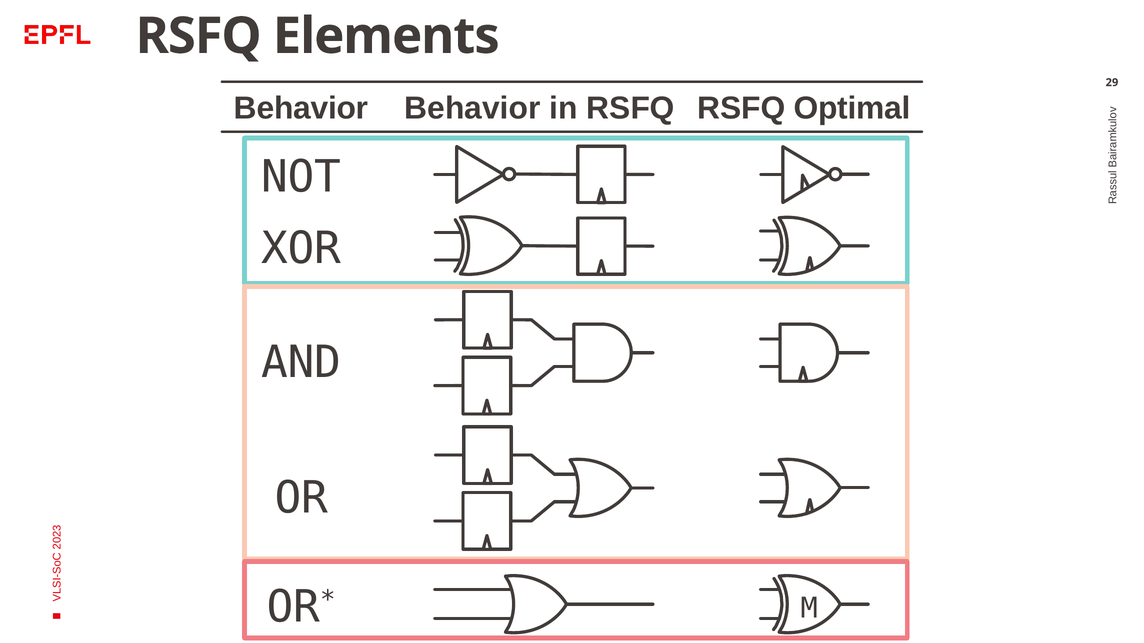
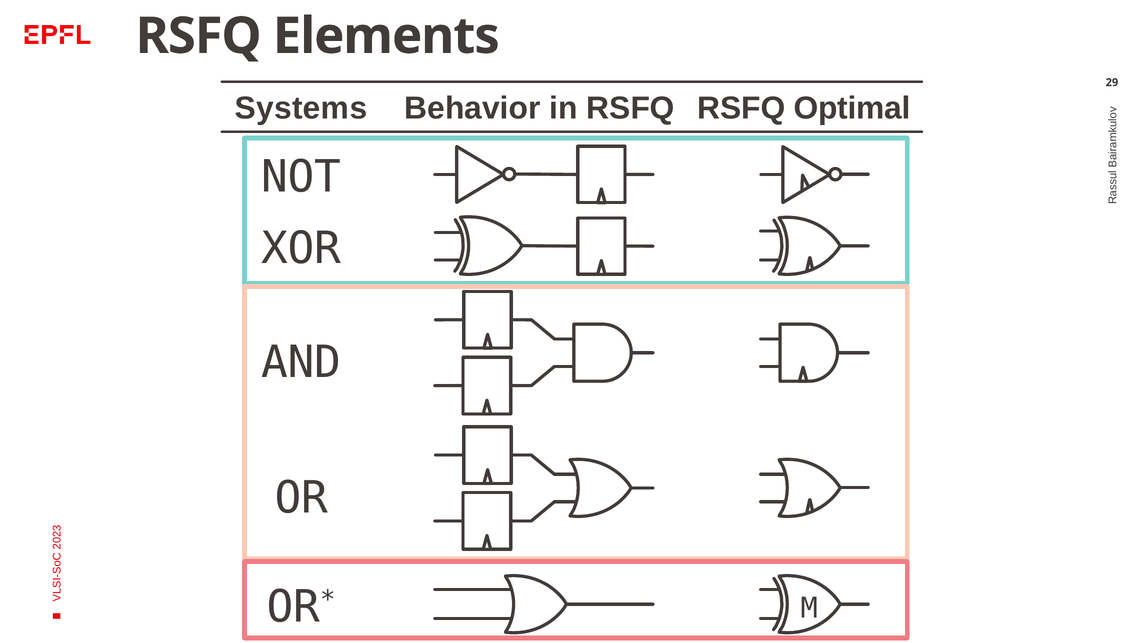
Behavior: Behavior -> Systems (301, 109)
